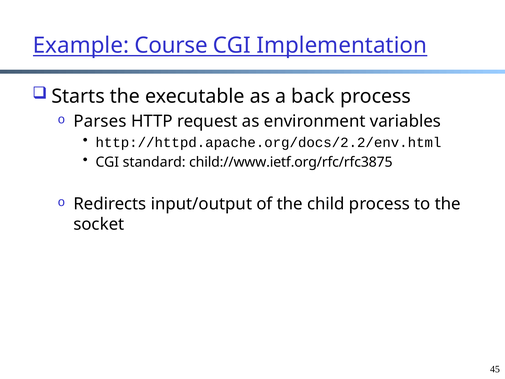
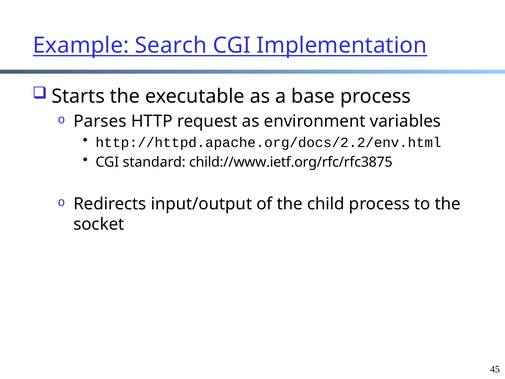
Course: Course -> Search (171, 45)
back: back -> base (313, 96)
